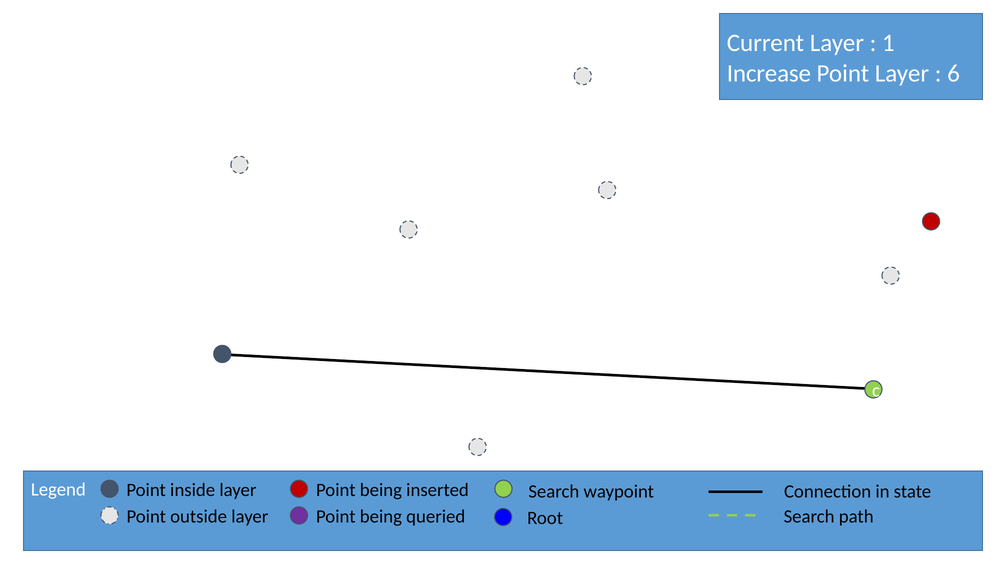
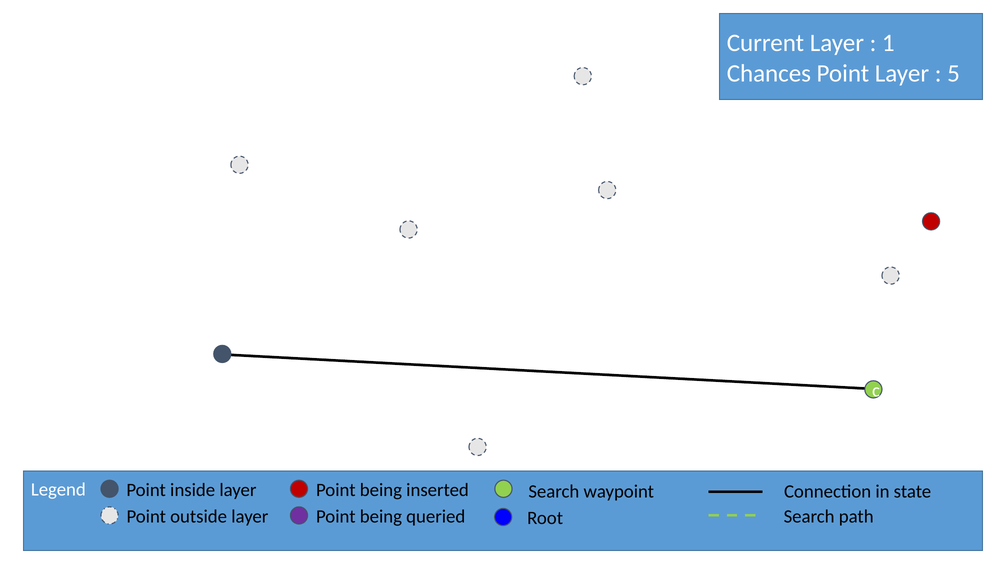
Increase: Increase -> Chances (769, 73)
6: 6 -> 5 (954, 73)
